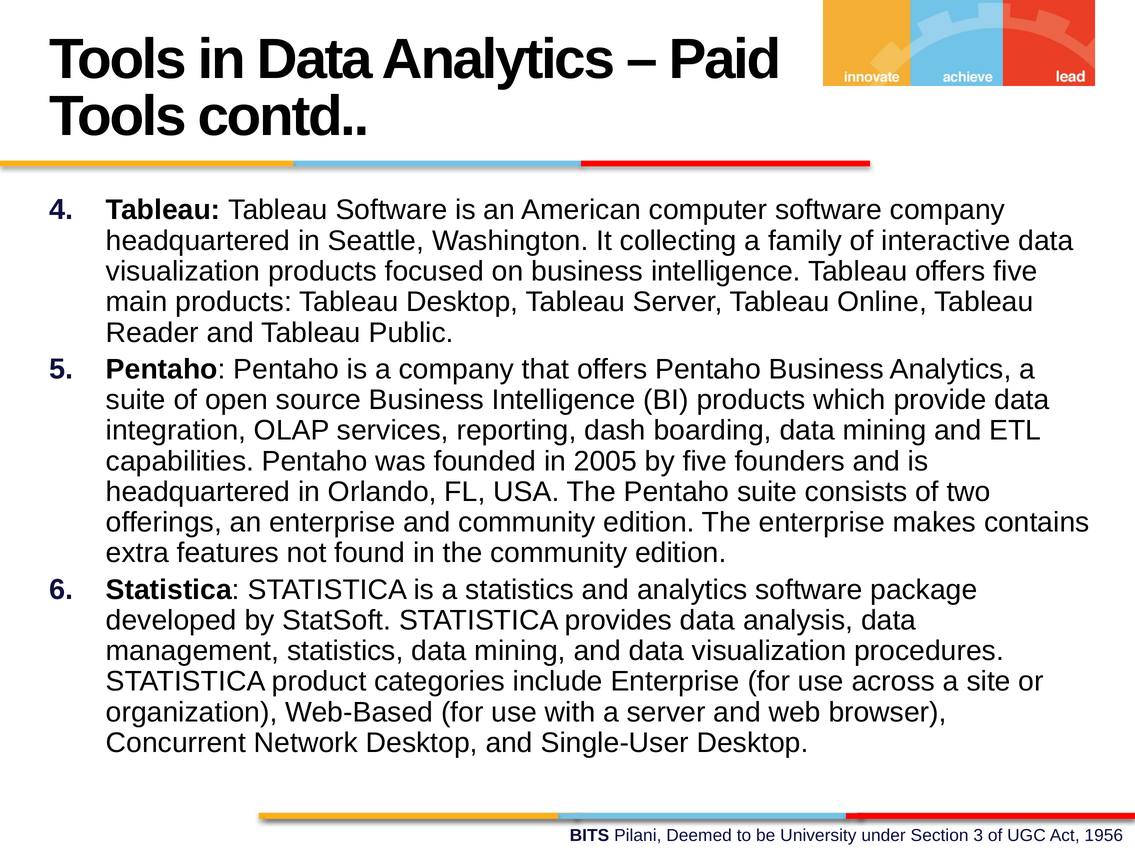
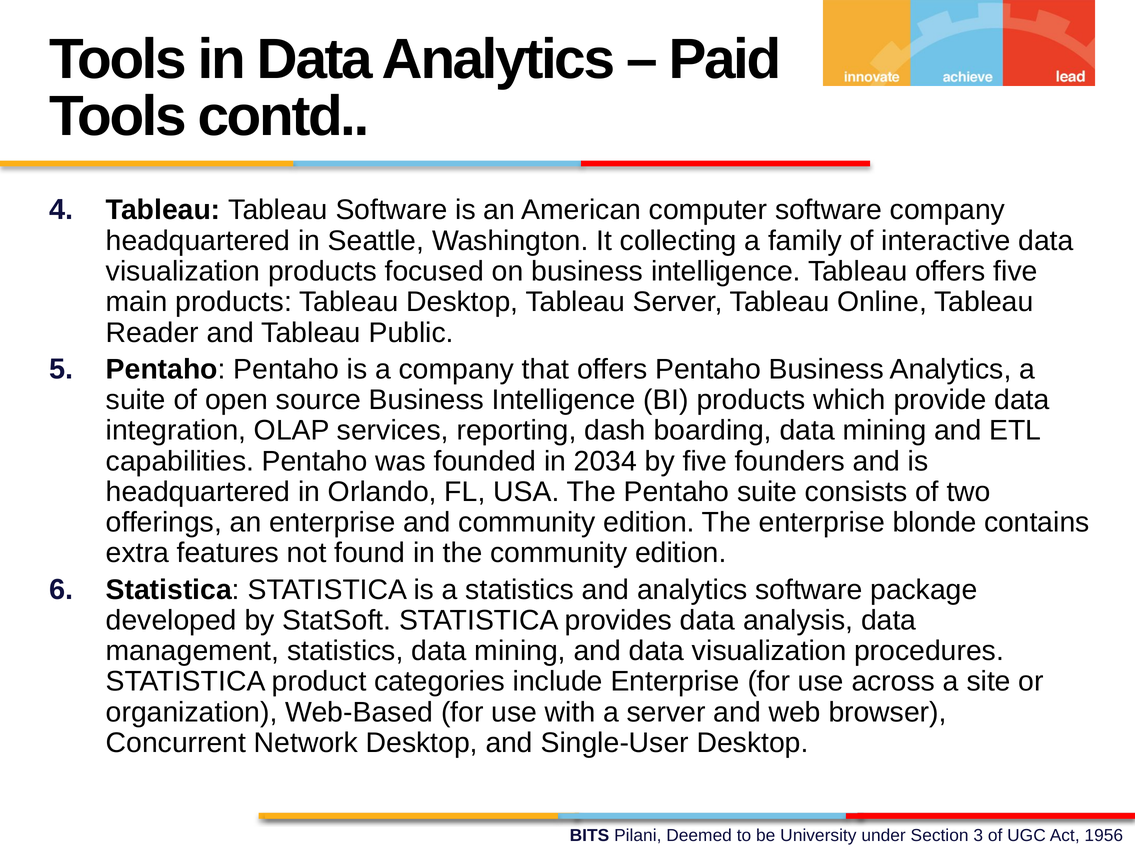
2005: 2005 -> 2034 (605, 461)
makes: makes -> blonde (935, 523)
